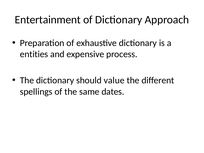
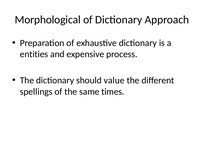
Entertainment: Entertainment -> Morphological (48, 20)
dates: dates -> times (113, 92)
